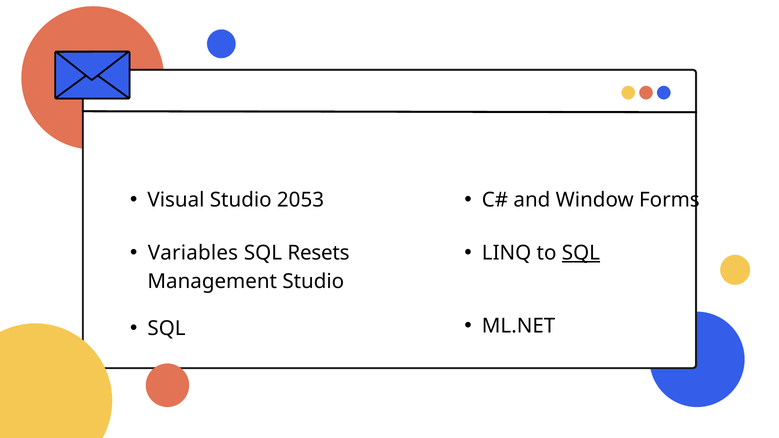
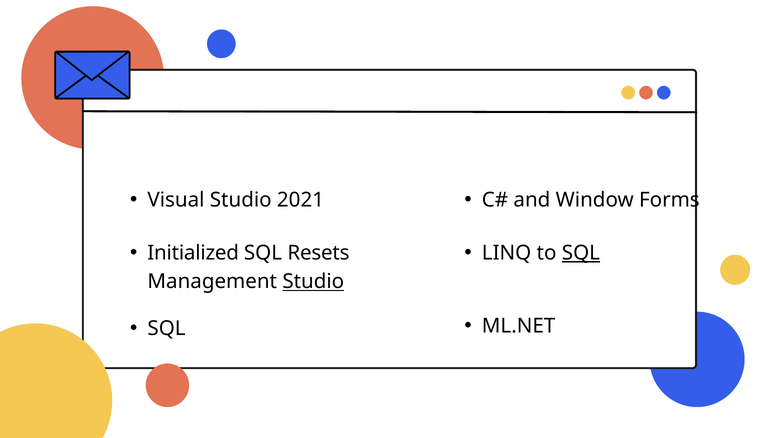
2053: 2053 -> 2021 (301, 200)
Variables: Variables -> Initialized (193, 253)
Studio underline: none -> present (313, 282)
